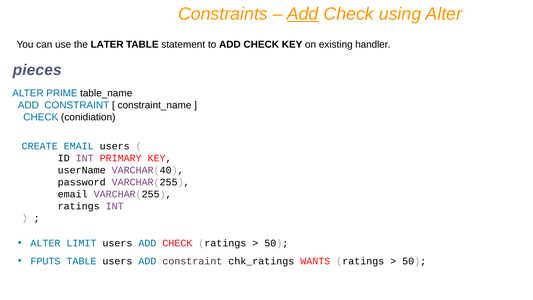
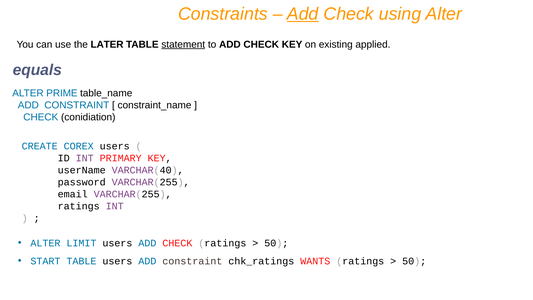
statement underline: none -> present (183, 44)
handler: handler -> applied (373, 44)
pieces: pieces -> equals (37, 70)
CREATE EMAIL: EMAIL -> COREX (79, 146)
FPUTS: FPUTS -> START (45, 261)
